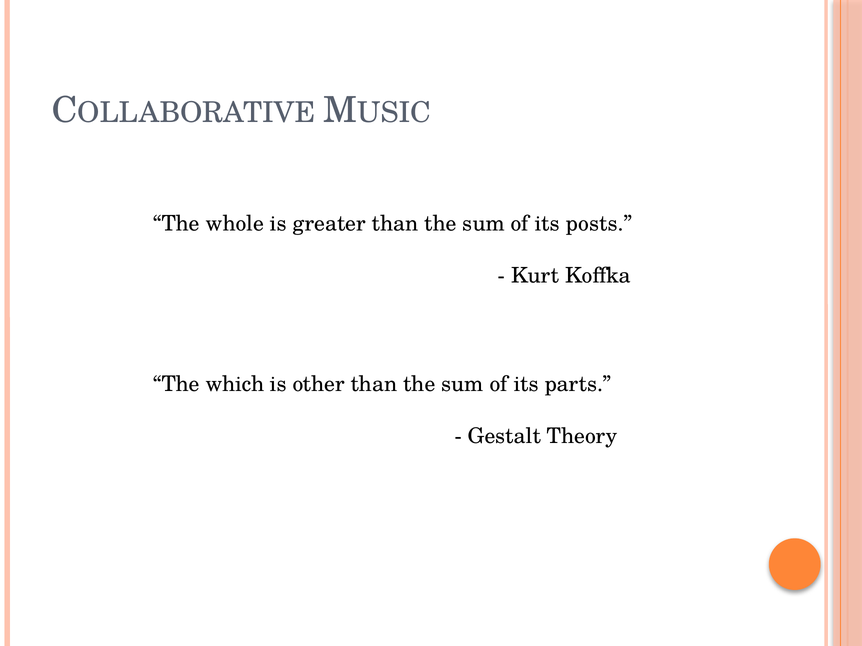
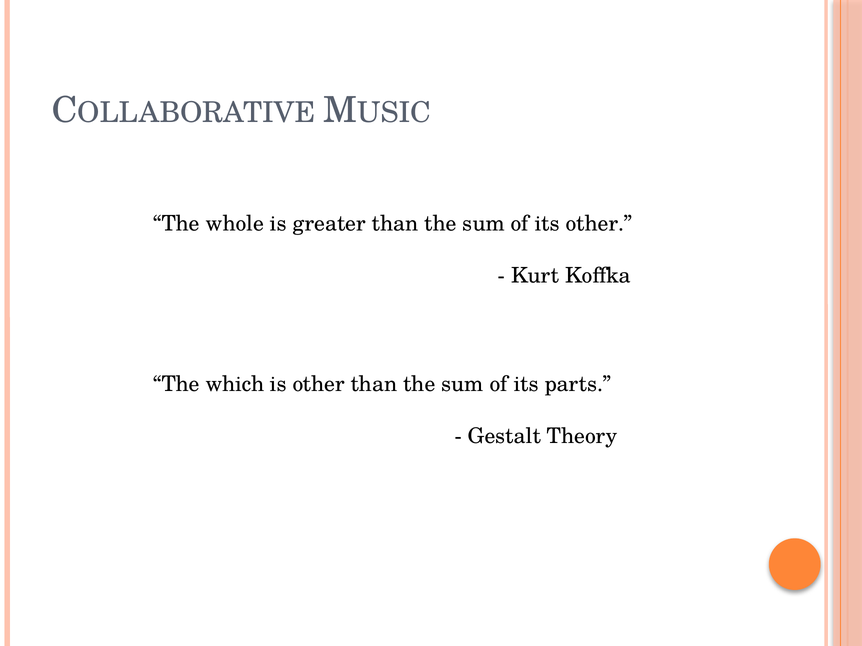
its posts: posts -> other (599, 224)
